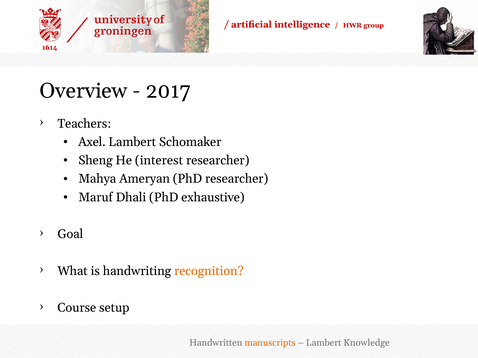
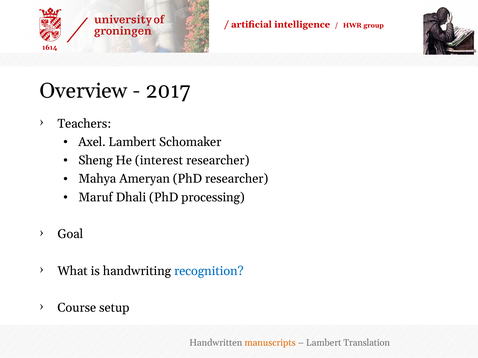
exhaustive: exhaustive -> processing (213, 197)
recognition colour: orange -> blue (209, 271)
Knowledge: Knowledge -> Translation (367, 343)
